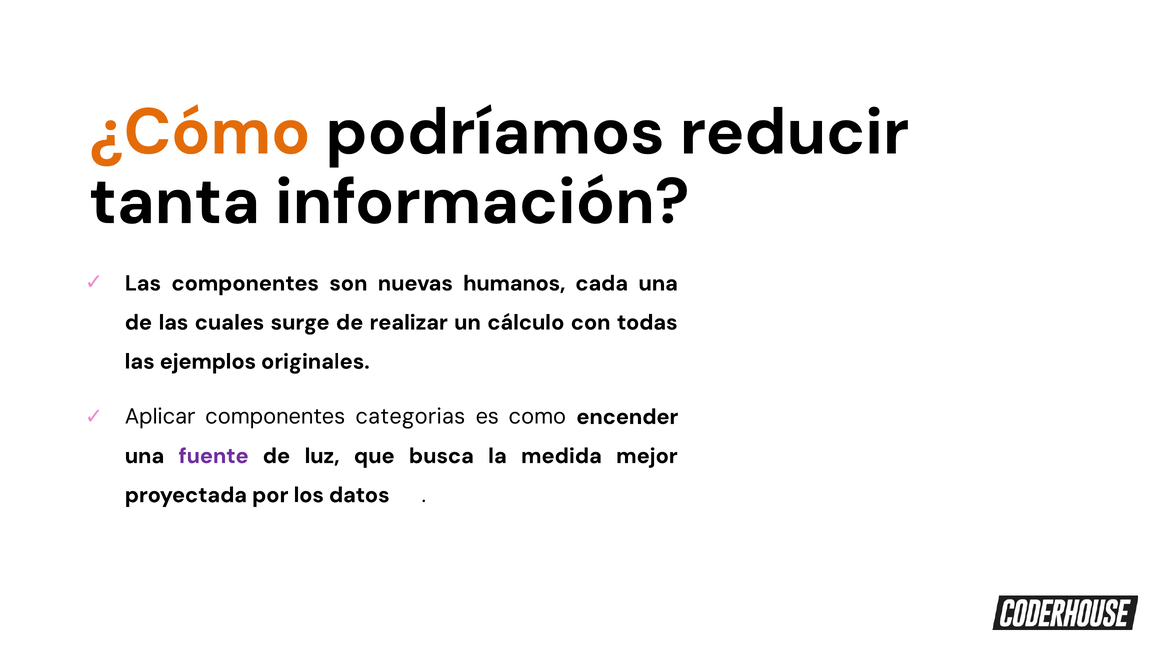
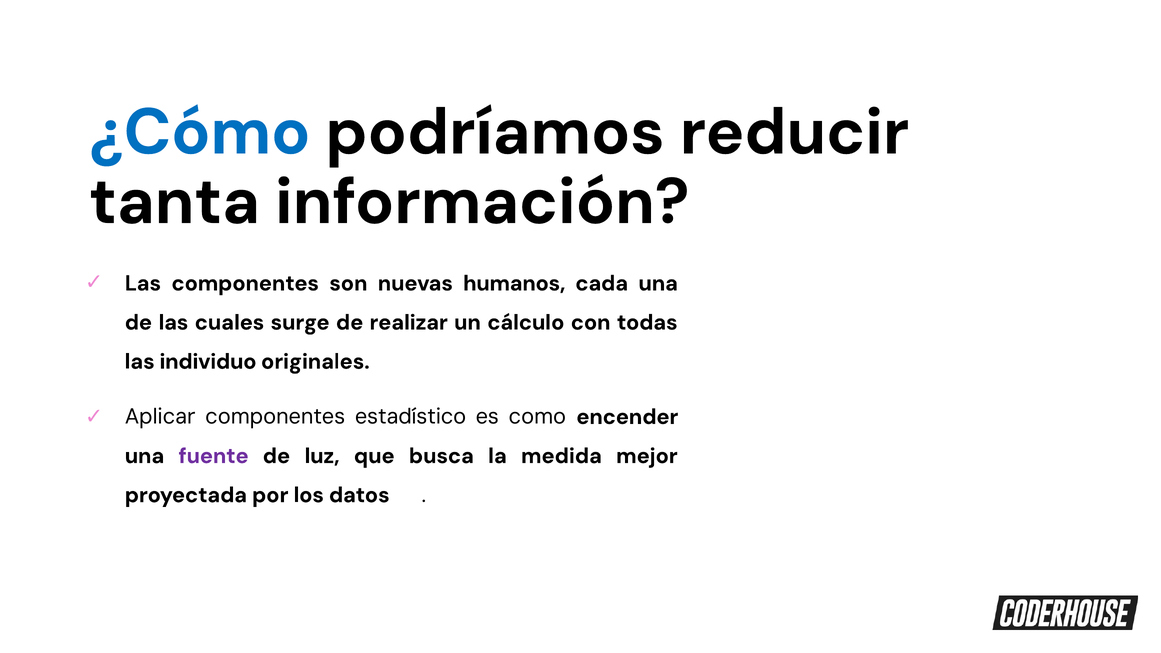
¿Cómo colour: orange -> blue (200, 132)
ejemplos: ejemplos -> individuo (208, 362)
categorias: categorias -> estadístico (411, 417)
